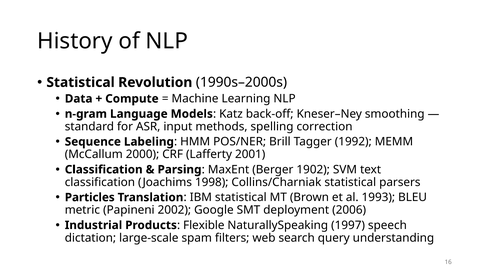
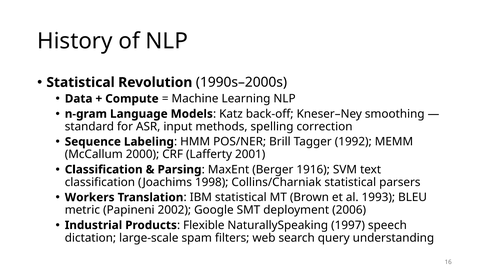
1902: 1902 -> 1916 (313, 170)
Particles: Particles -> Workers (90, 197)
